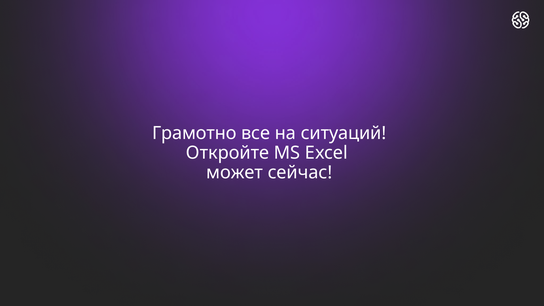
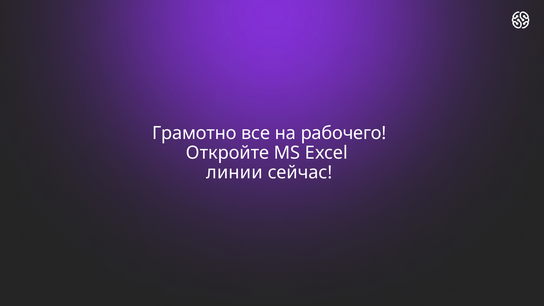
ситуаций: ситуаций -> рабочего (344, 133)
может: может -> линии (234, 172)
